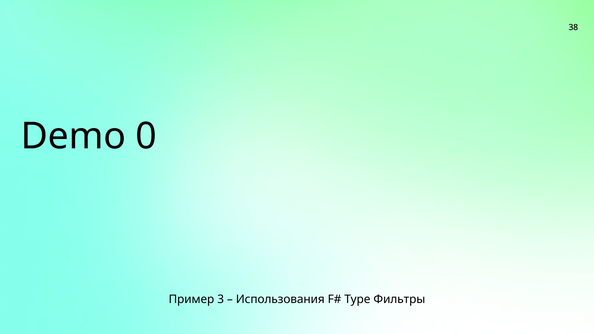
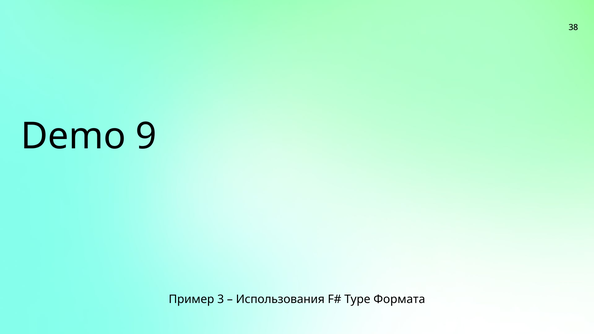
0: 0 -> 9 (146, 136)
Фильтры: Фильтры -> Формата (399, 300)
